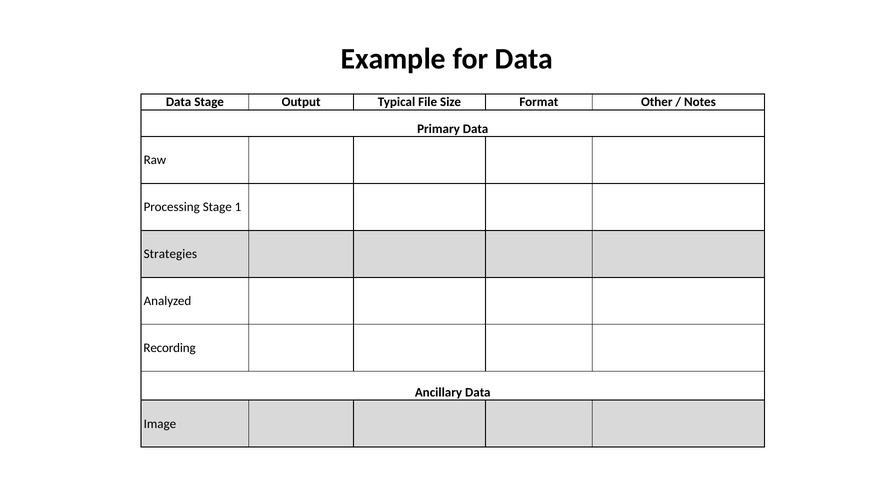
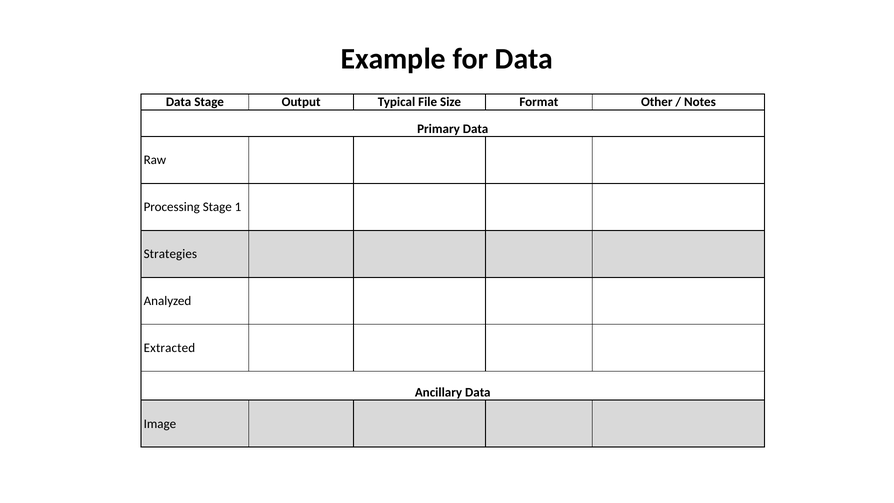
Recording: Recording -> Extracted (169, 348)
